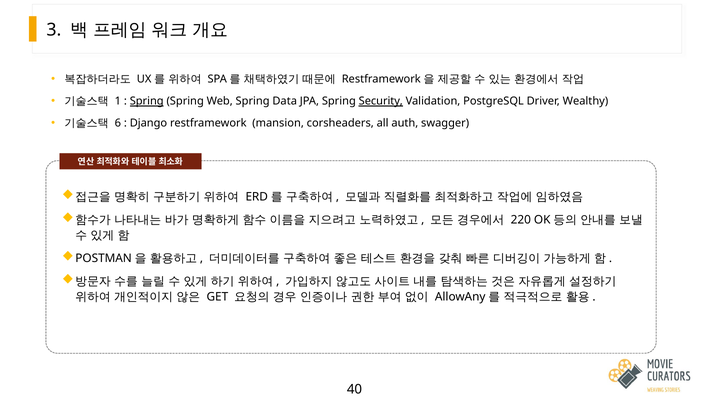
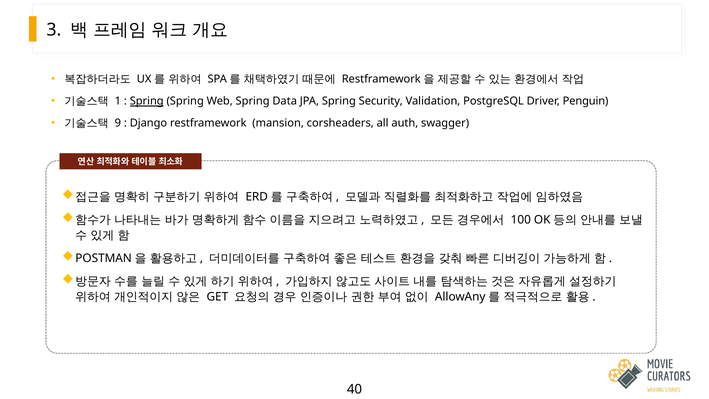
Security underline: present -> none (381, 101)
Wealthy: Wealthy -> Penguin (586, 101)
6: 6 -> 9 (118, 123)
220: 220 -> 100 (521, 220)
